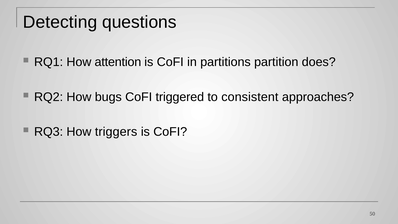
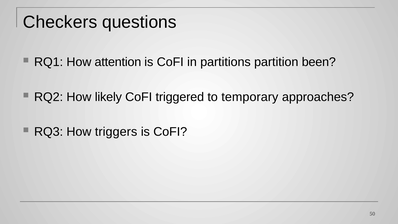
Detecting: Detecting -> Checkers (60, 22)
does: does -> been (319, 62)
bugs: bugs -> likely (108, 97)
consistent: consistent -> temporary (250, 97)
